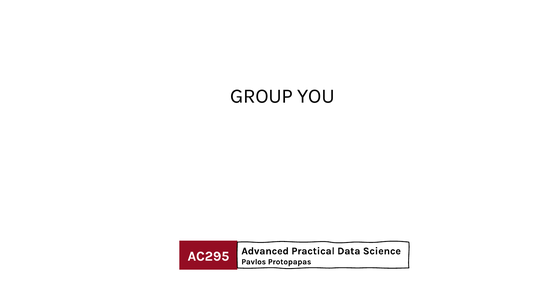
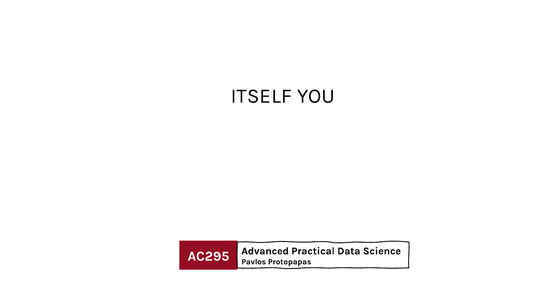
GROUP: GROUP -> ITSELF (261, 96)
